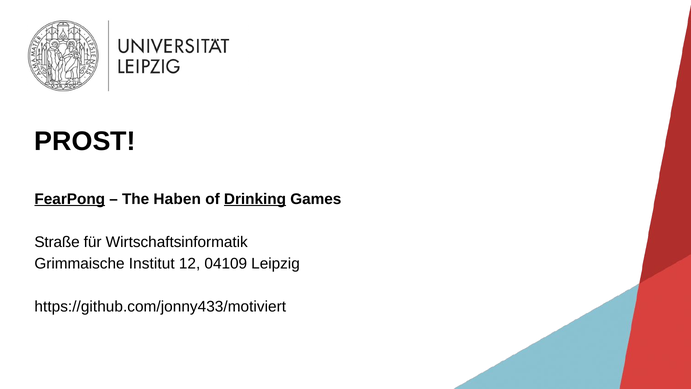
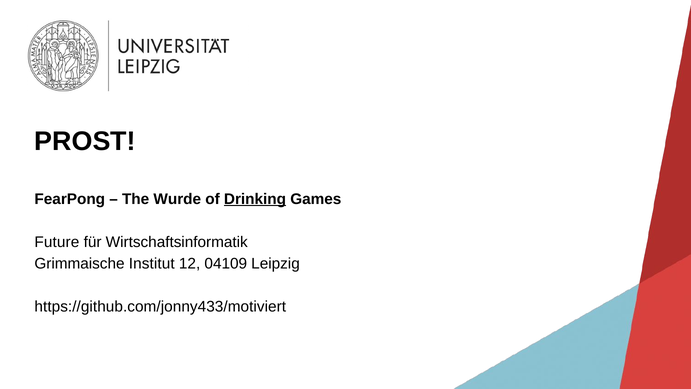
FearPong underline: present -> none (70, 199)
Haben: Haben -> Wurde (177, 199)
Straße: Straße -> Future (57, 242)
